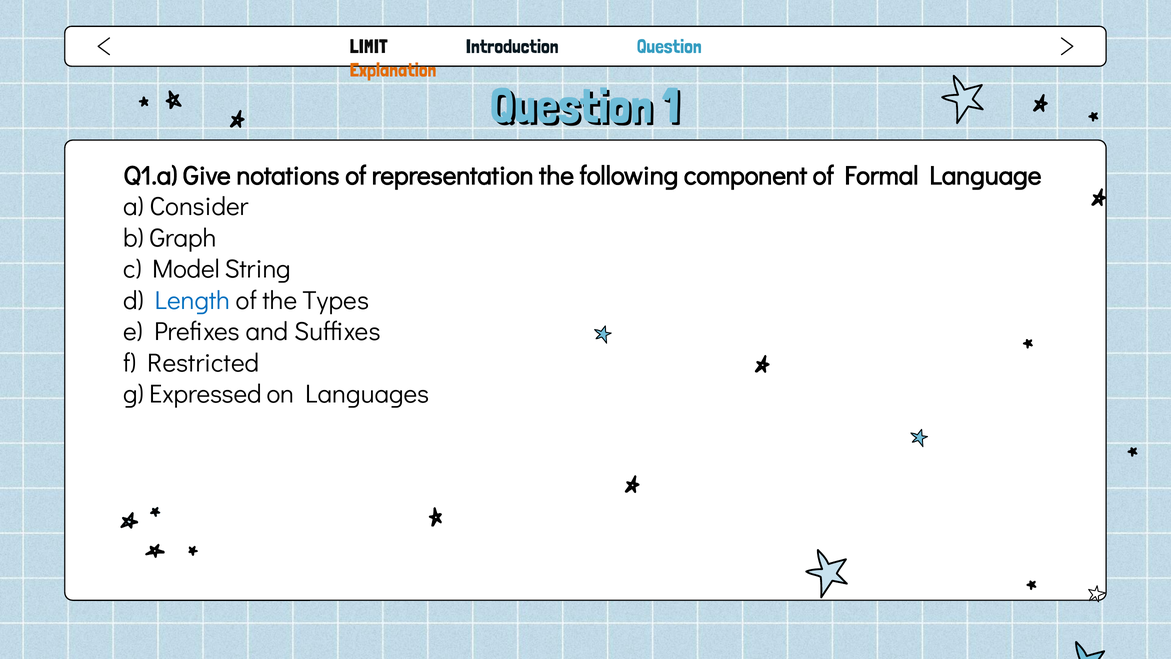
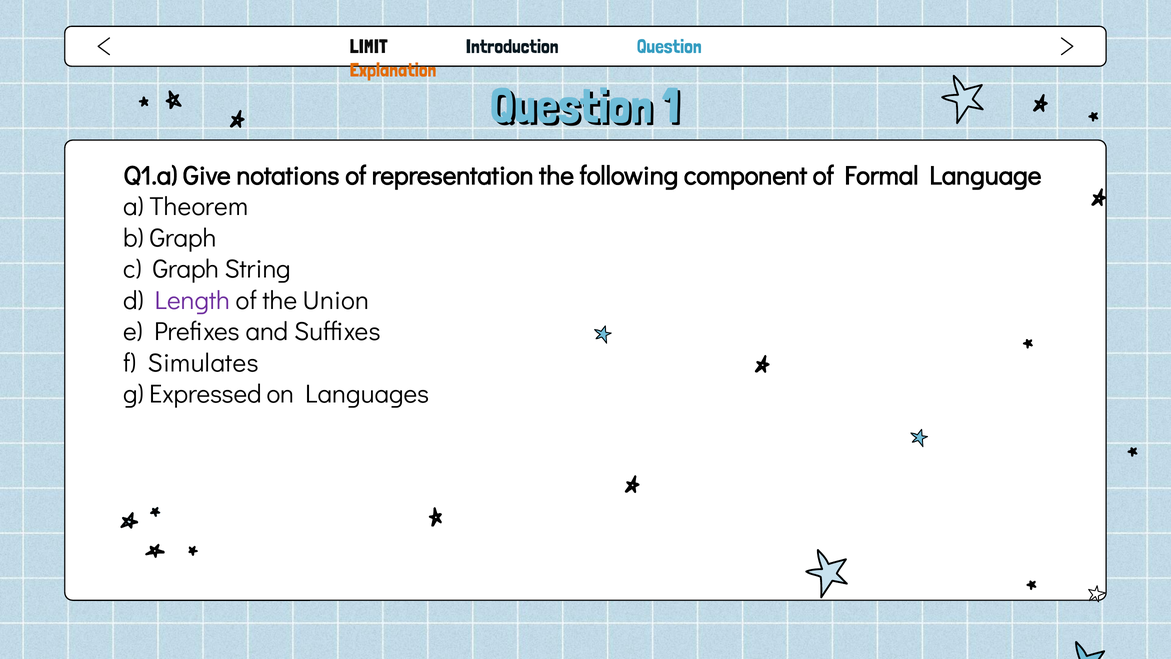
Consider: Consider -> Theorem (199, 207)
c Model: Model -> Graph (186, 269)
Length colour: blue -> purple (193, 300)
Types: Types -> Union (336, 300)
Restricted: Restricted -> Simulates (203, 363)
